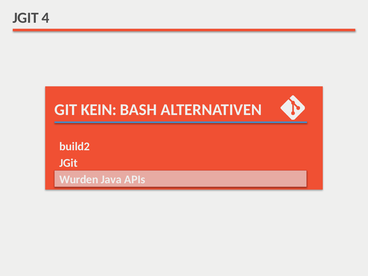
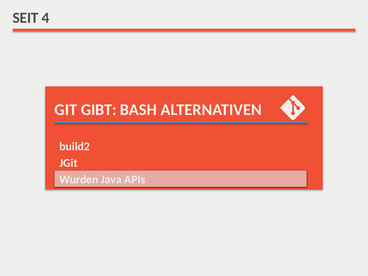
JGIT: JGIT -> SEIT (26, 18)
KEIN: KEIN -> GIBT (99, 110)
